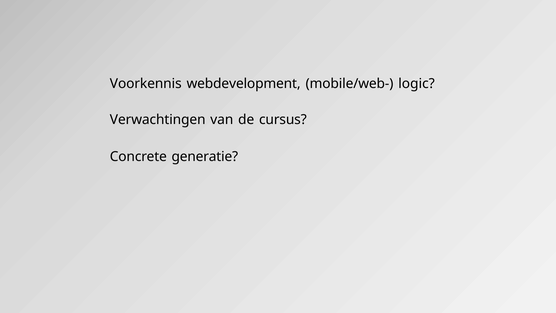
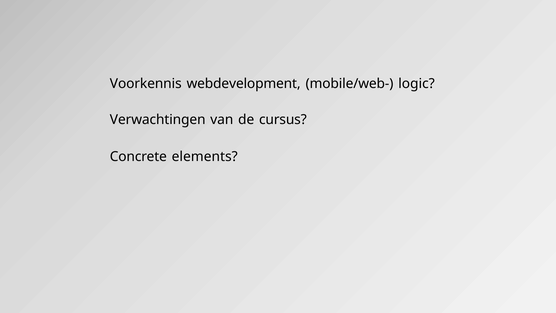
generatie: generatie -> elements (205, 156)
